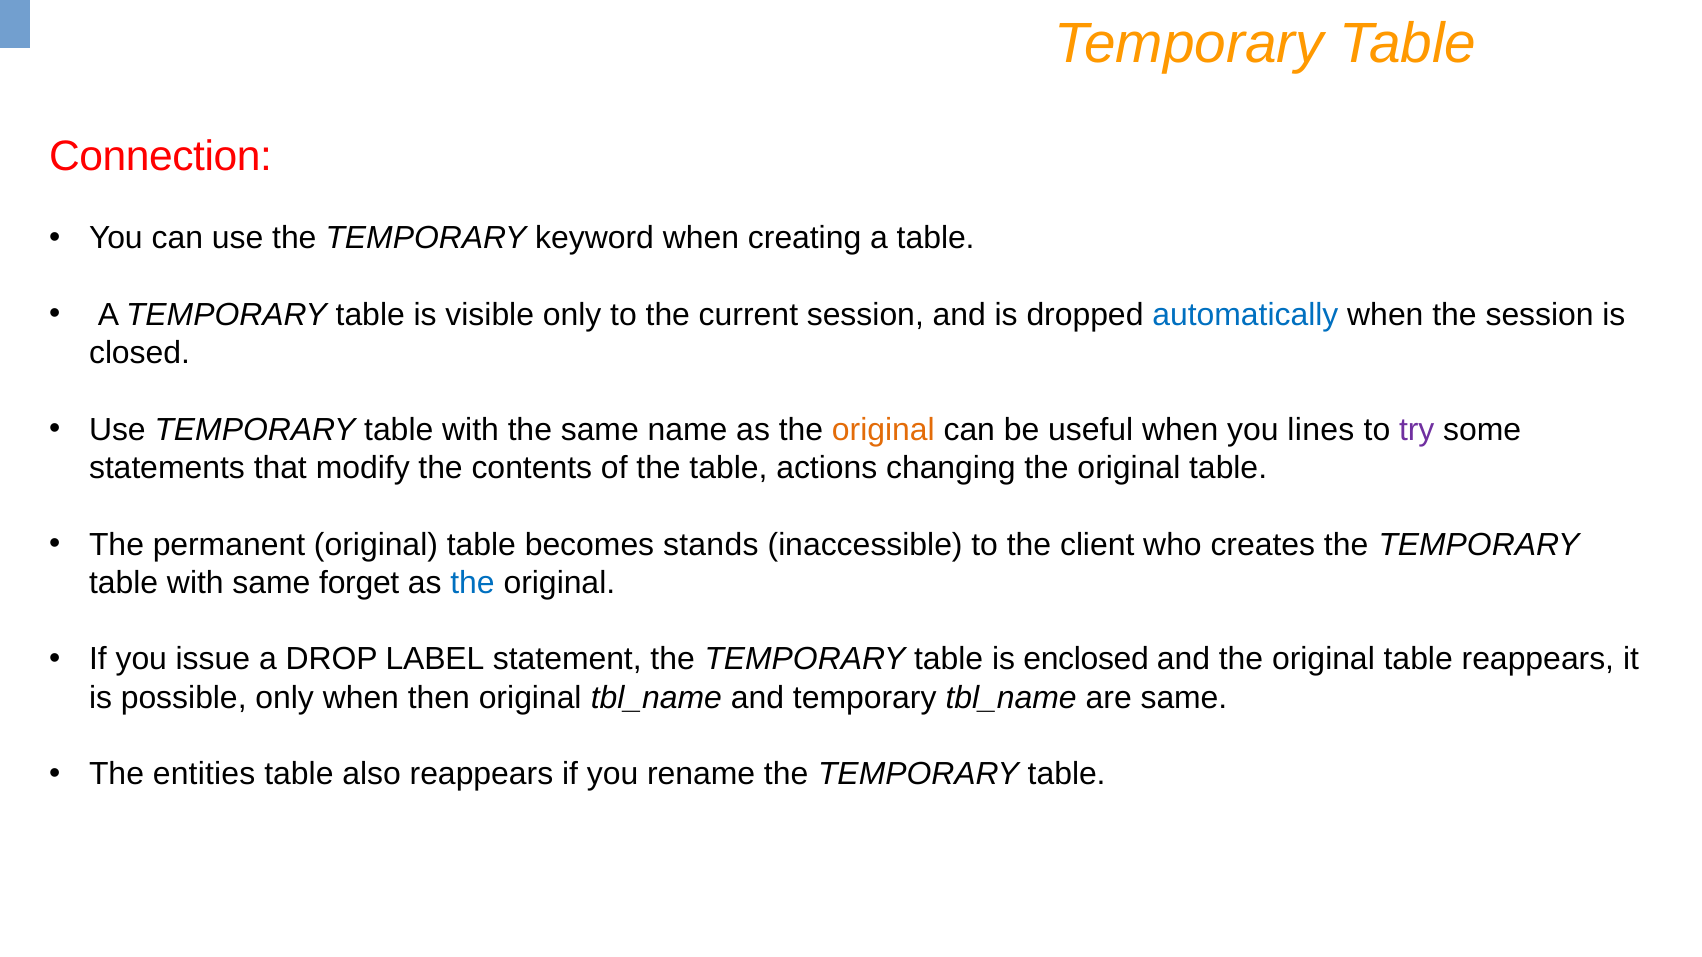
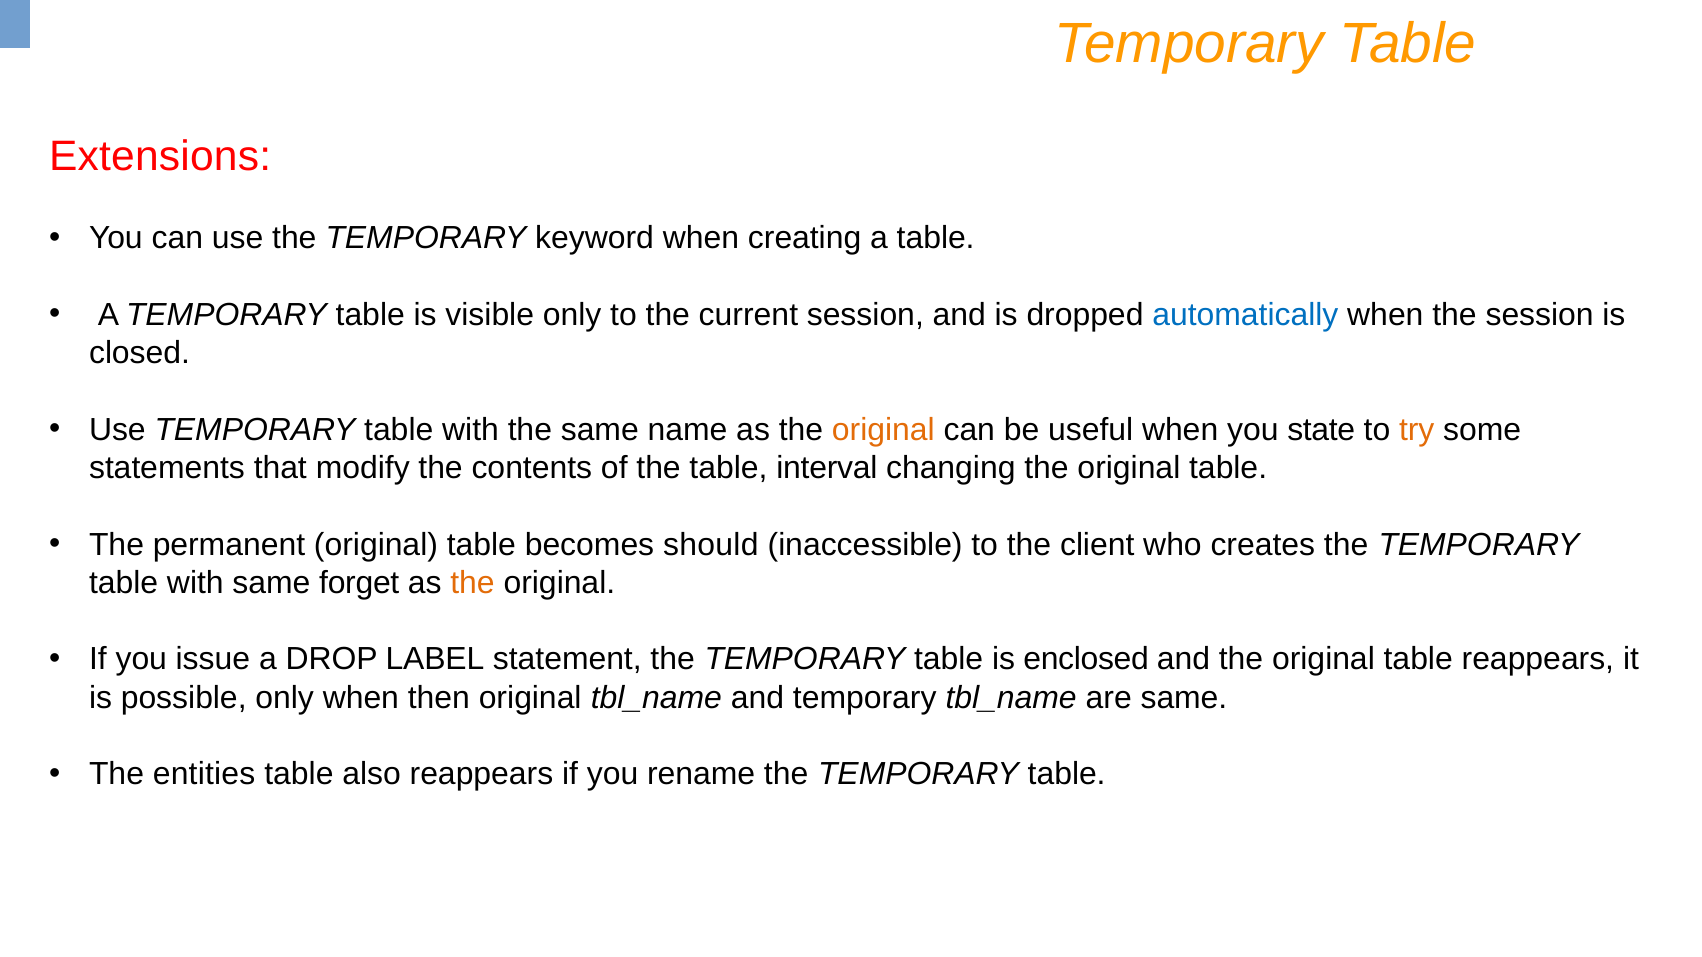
Connection: Connection -> Extensions (160, 156)
lines: lines -> state (1321, 430)
try colour: purple -> orange (1417, 430)
actions: actions -> interval (827, 468)
stands: stands -> should (711, 545)
the colour: blue -> orange (473, 583)
